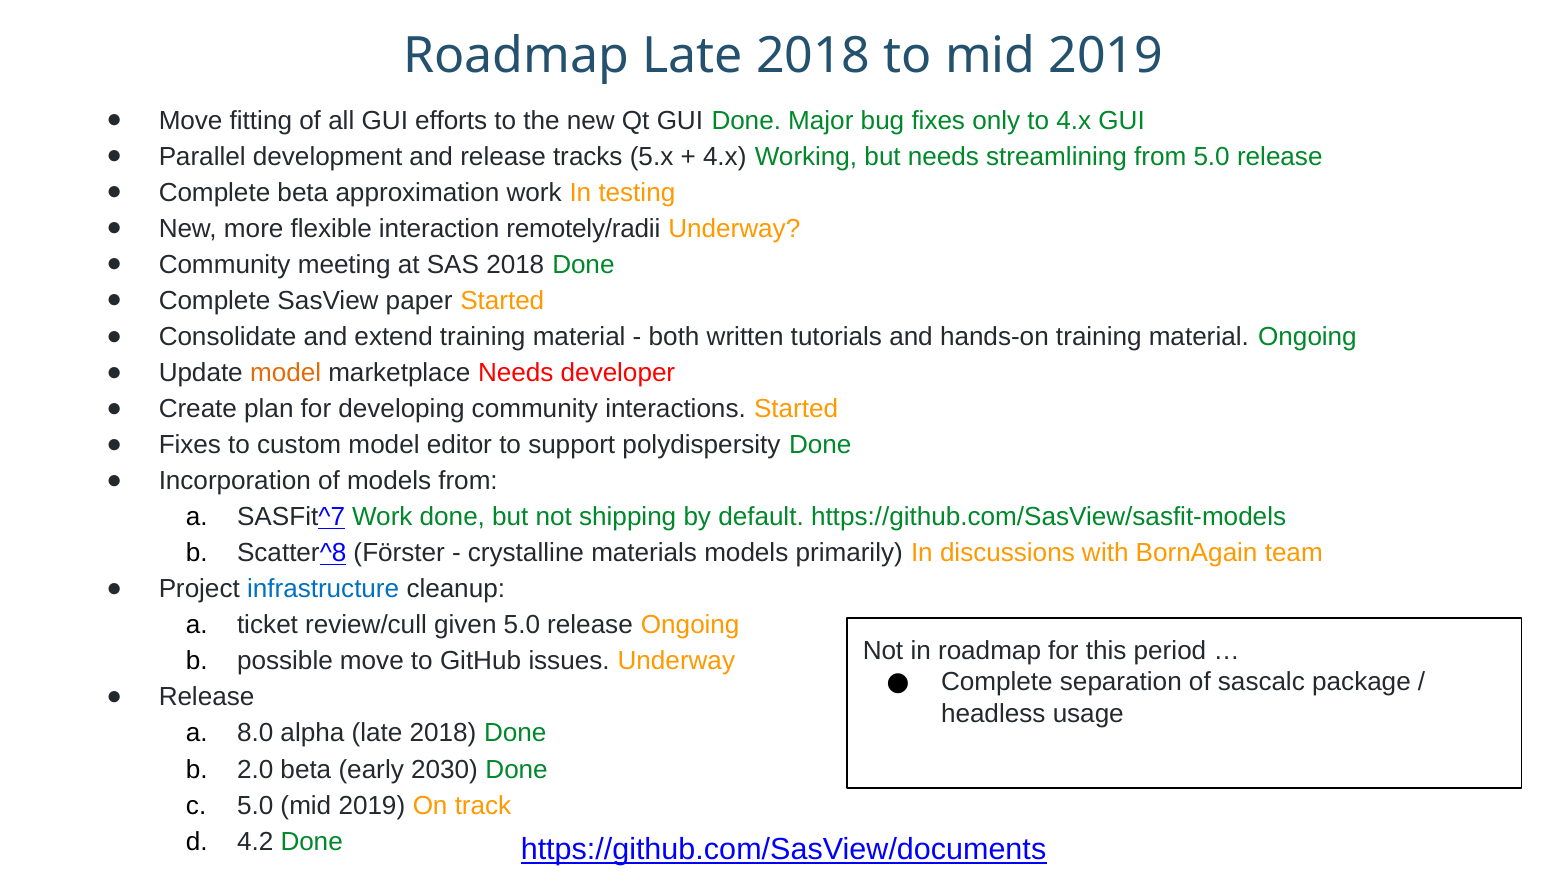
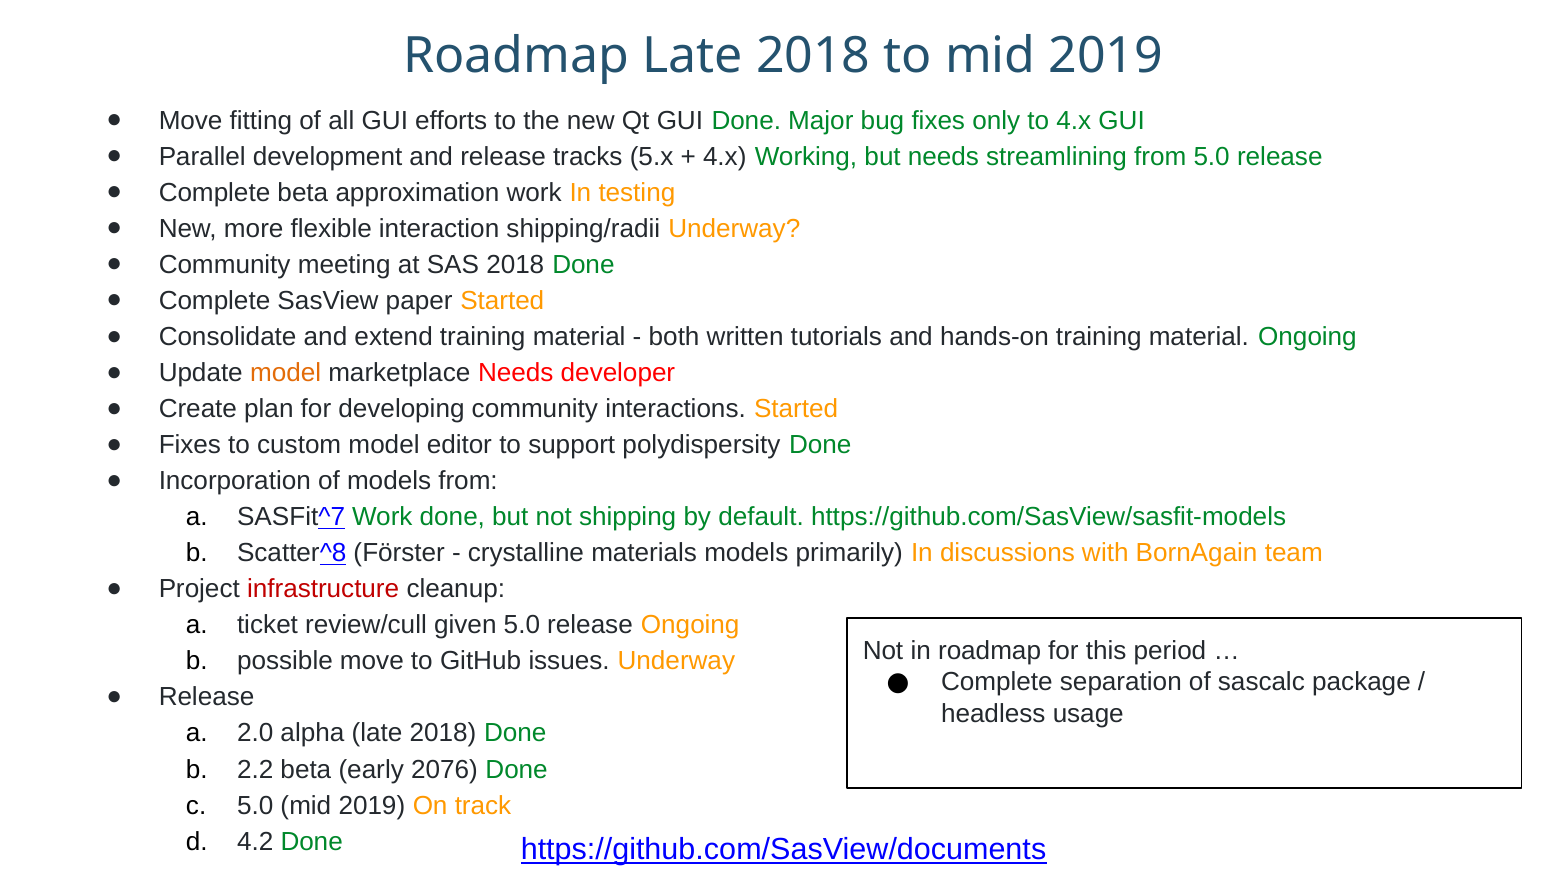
remotely/radii: remotely/radii -> shipping/radii (583, 229)
infrastructure colour: blue -> red (323, 589)
8.0: 8.0 -> 2.0 (255, 733)
2.0: 2.0 -> 2.2 (255, 769)
2030: 2030 -> 2076 (444, 769)
